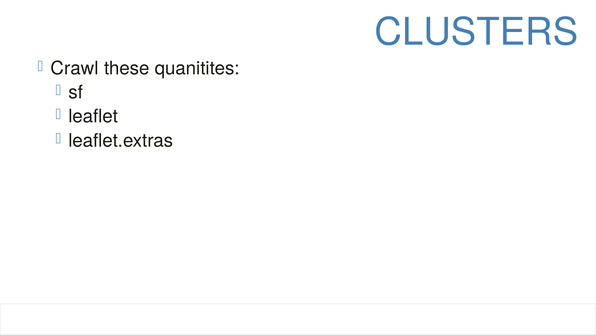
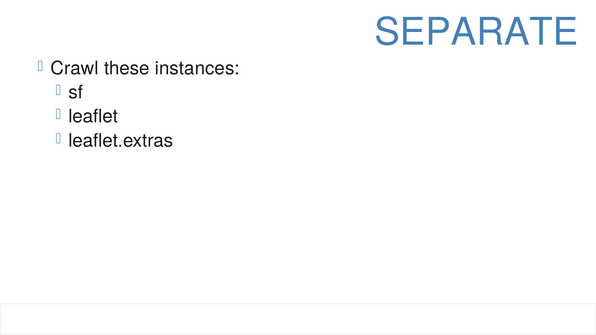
CLUSTERS: CLUSTERS -> SEPARATE (476, 32)
quanitites: quanitites -> instances (197, 68)
